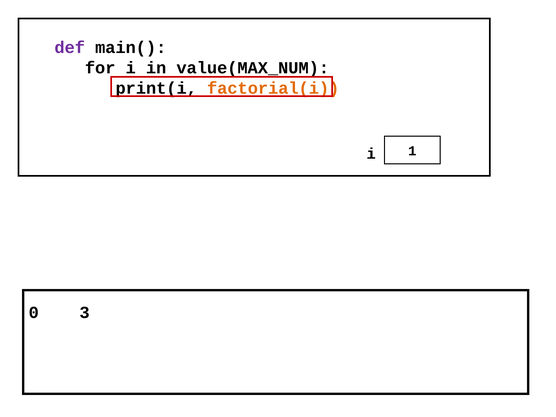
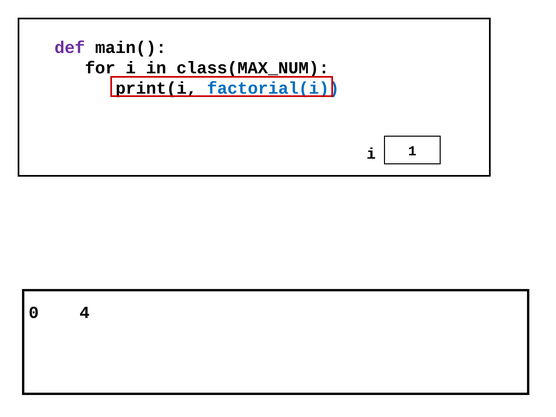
value(MAX_NUM: value(MAX_NUM -> class(MAX_NUM (253, 68)
factorial(i colour: orange -> blue (273, 88)
3: 3 -> 4 (85, 313)
